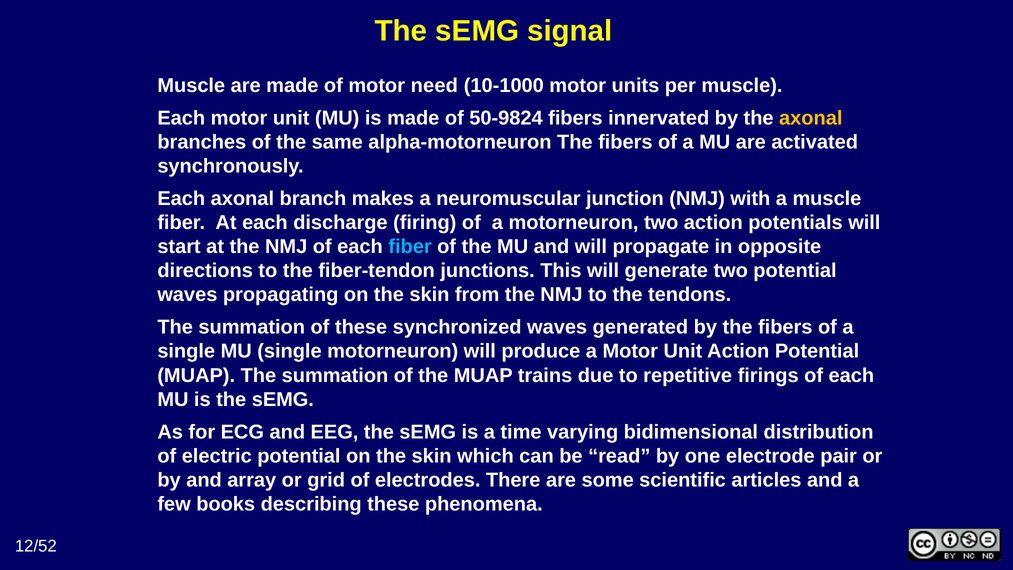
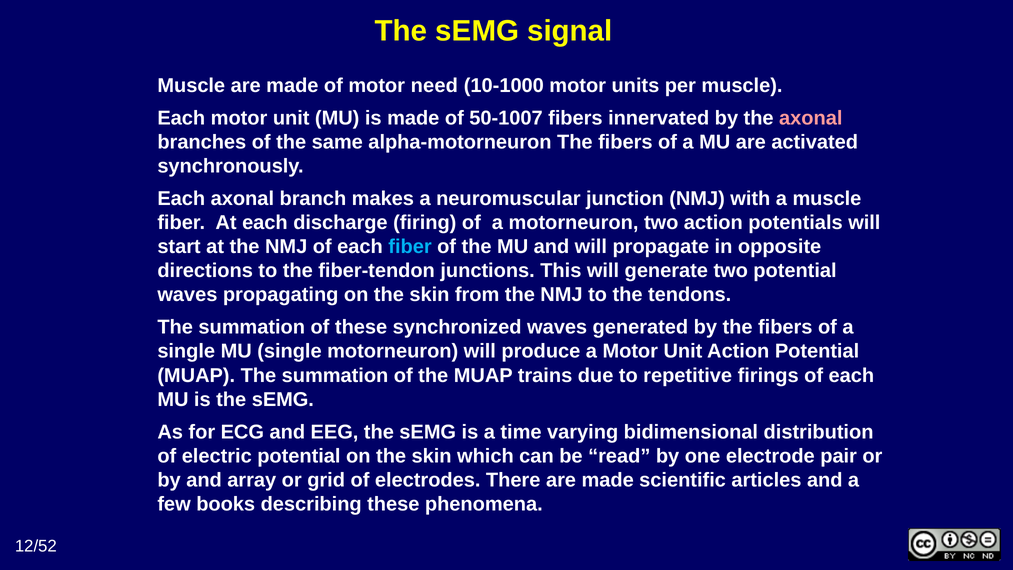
50-9824: 50-9824 -> 50-1007 (506, 118)
axonal colour: yellow -> pink (811, 118)
There are some: some -> made (608, 480)
